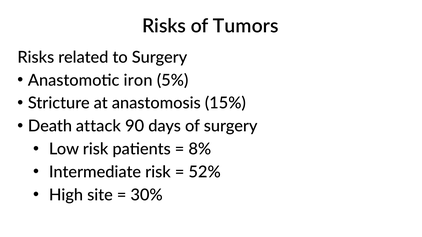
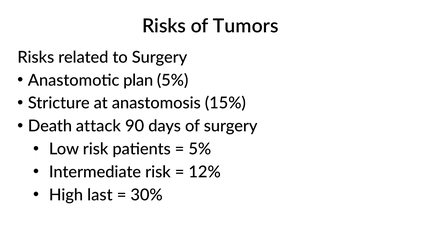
iron: iron -> plan (138, 80)
8%: 8% -> 5% (200, 149)
52%: 52% -> 12% (205, 172)
site: site -> last (100, 195)
